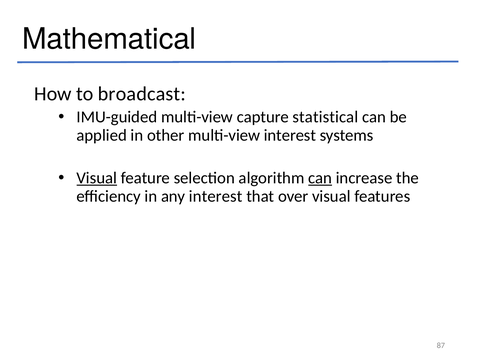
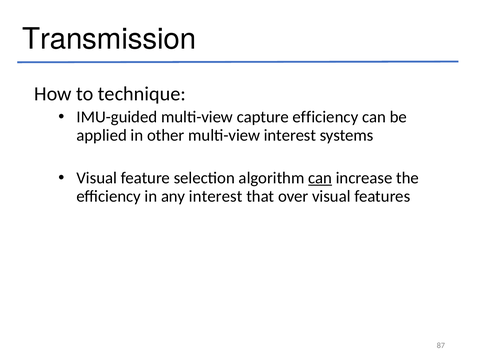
Mathematical: Mathematical -> Transmission (109, 39)
broadcast: broadcast -> technique (142, 94)
capture statistical: statistical -> efficiency (325, 117)
Visual underline: present -> none (97, 178)
